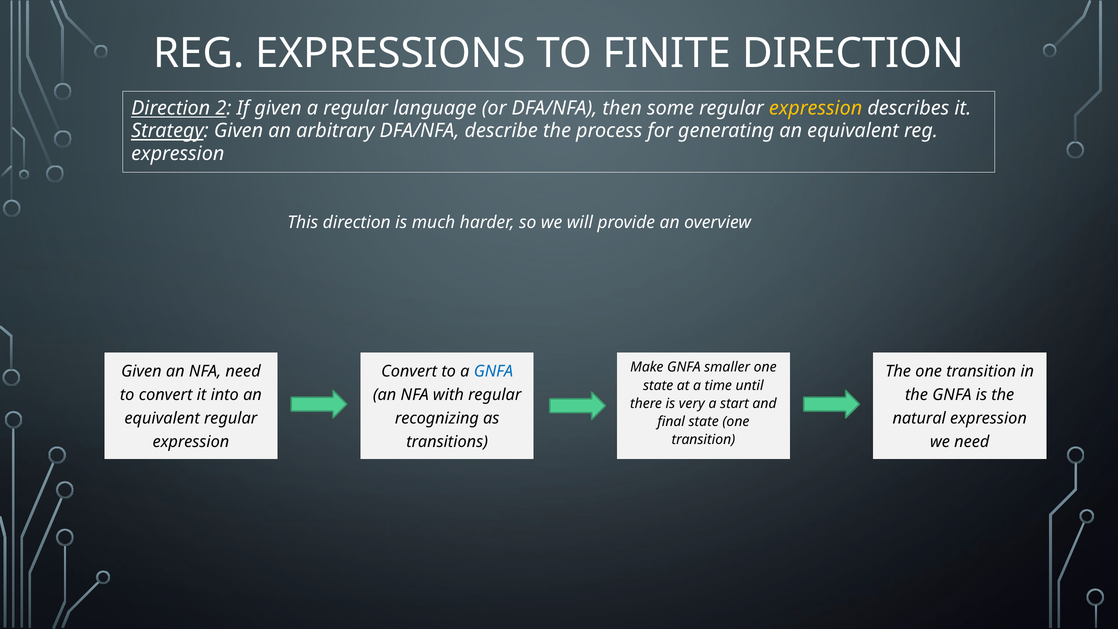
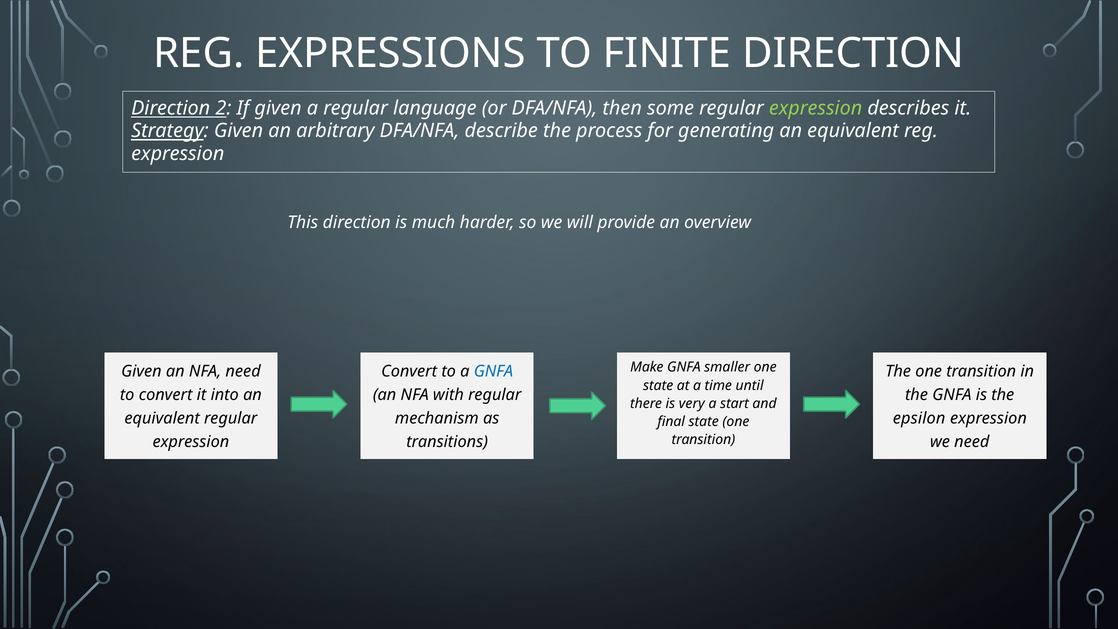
expression colour: yellow -> light green (816, 108)
recognizing: recognizing -> mechanism (437, 418)
natural: natural -> epsilon (919, 418)
